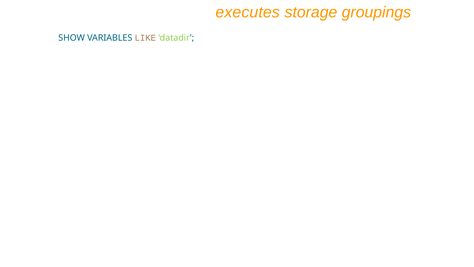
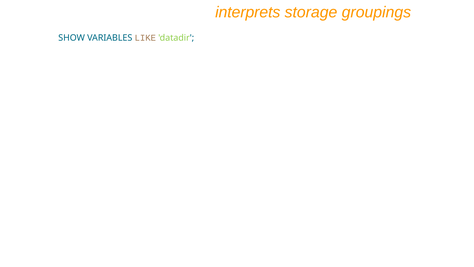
executes: executes -> interprets (248, 12)
